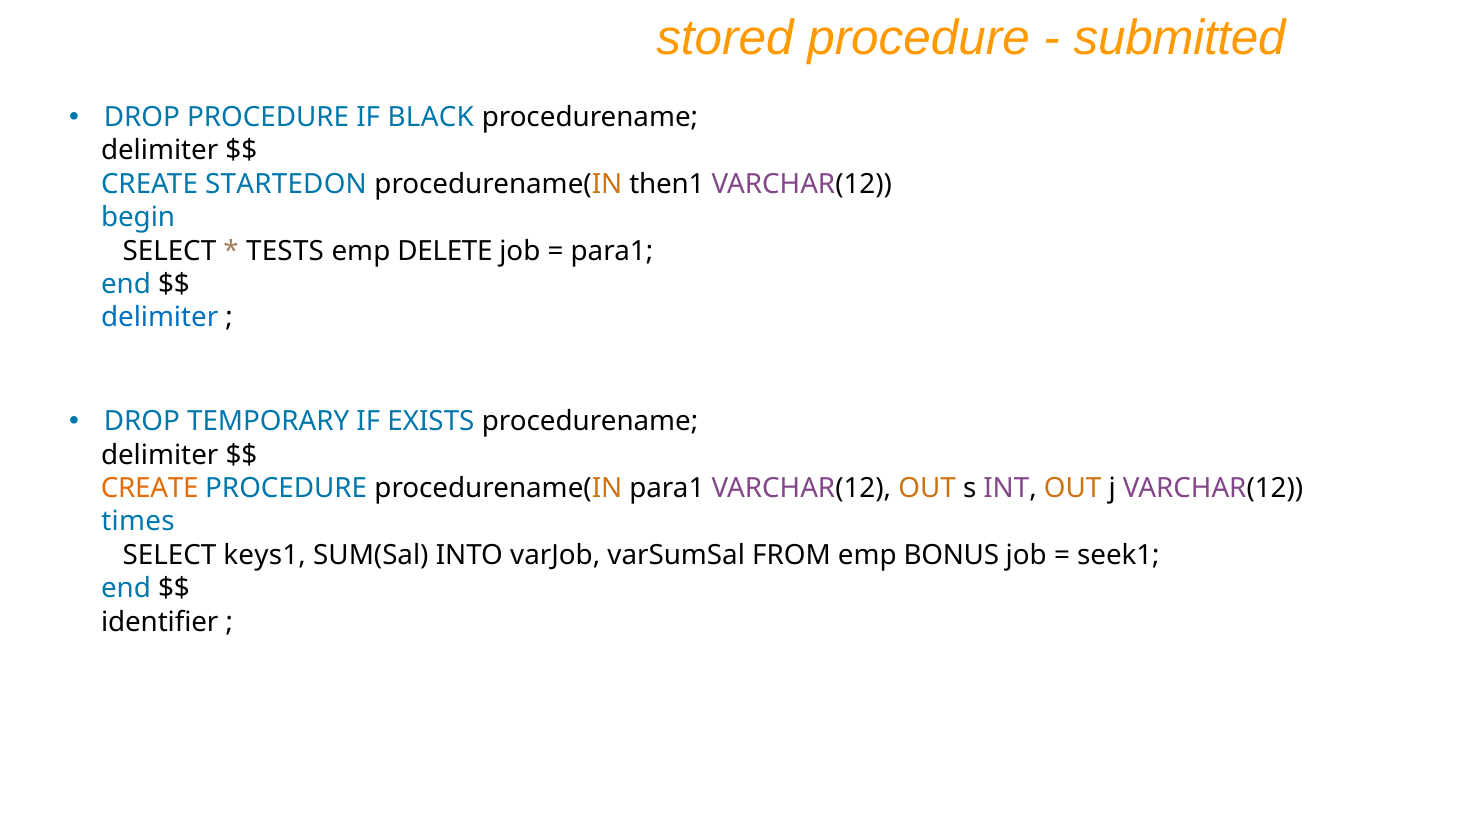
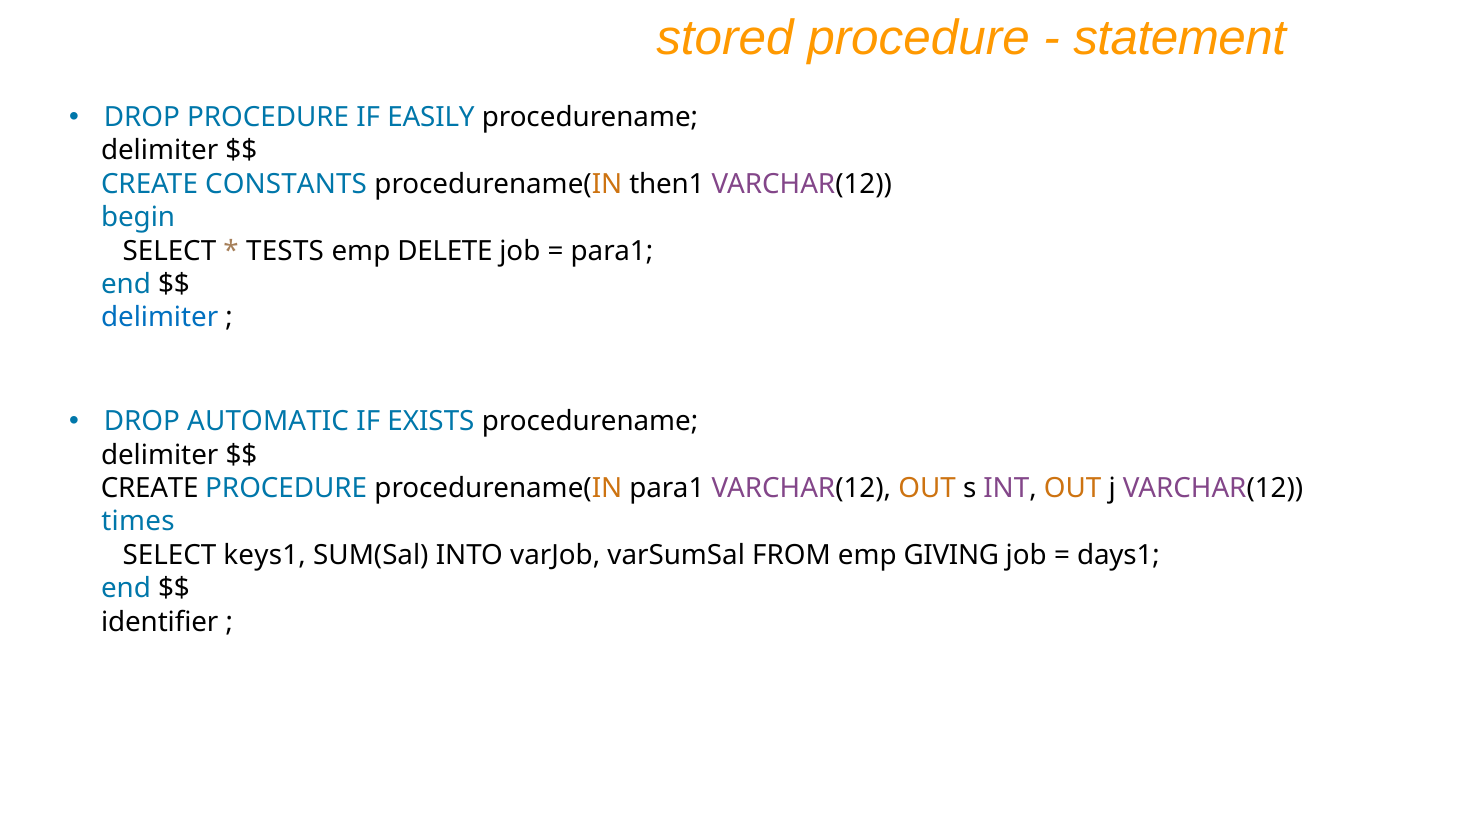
submitted: submitted -> statement (1180, 39)
BLACK: BLACK -> EASILY (431, 117)
STARTEDON: STARTEDON -> CONSTANTS (286, 184)
TEMPORARY: TEMPORARY -> AUTOMATIC (268, 422)
CREATE colour: orange -> black (150, 488)
BONUS: BONUS -> GIVING (951, 555)
seek1: seek1 -> days1 (1118, 555)
